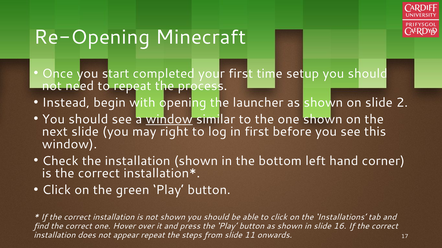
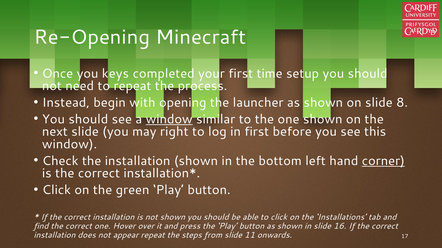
start: start -> keys (115, 74)
2: 2 -> 8 (402, 103)
corner underline: none -> present (383, 161)
